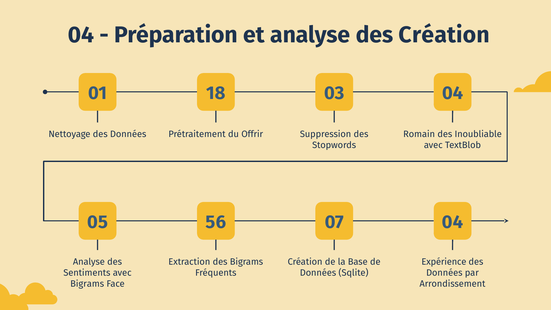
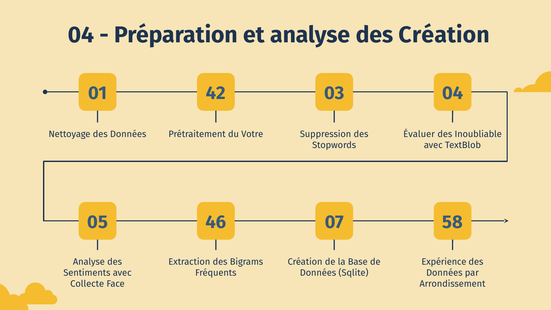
18: 18 -> 42 (216, 93)
Offrir: Offrir -> Votre (252, 134)
Romain: Romain -> Évaluer (419, 134)
56: 56 -> 46 (216, 222)
07 04: 04 -> 58 (453, 222)
Bigrams: Bigrams -> Collecte (87, 284)
